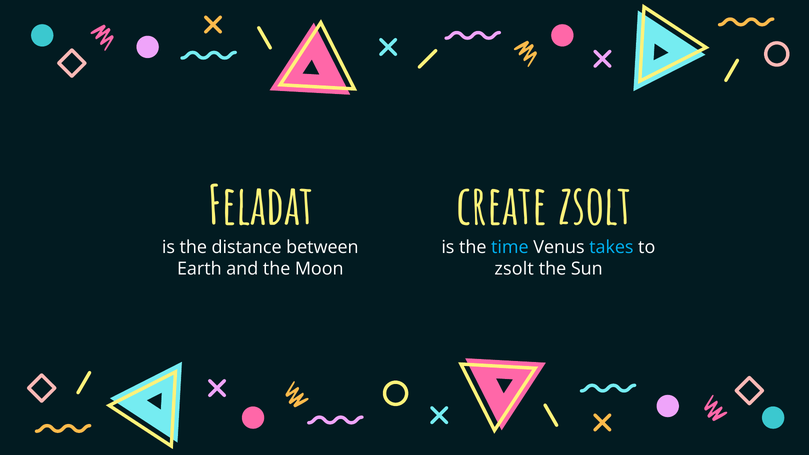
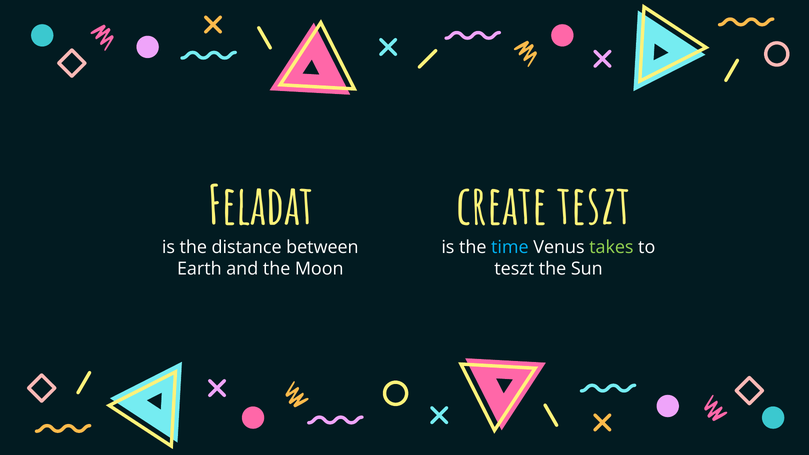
create zsolt: zsolt -> teszt (594, 207)
takes colour: light blue -> light green (611, 247)
zsolt: zsolt -> teszt (514, 269)
